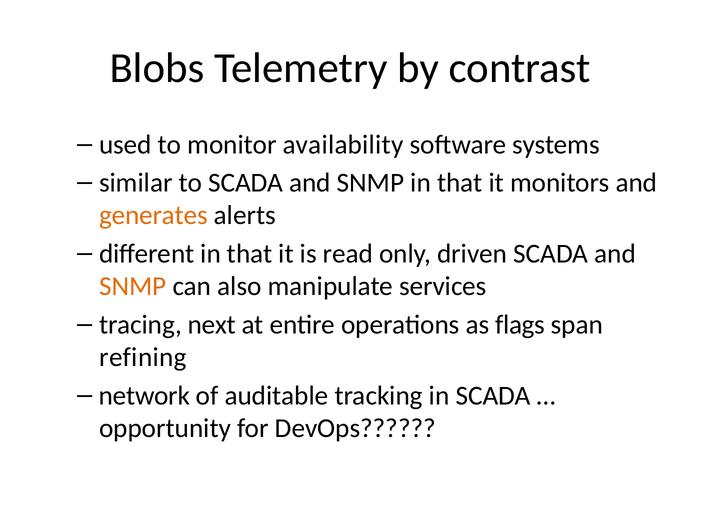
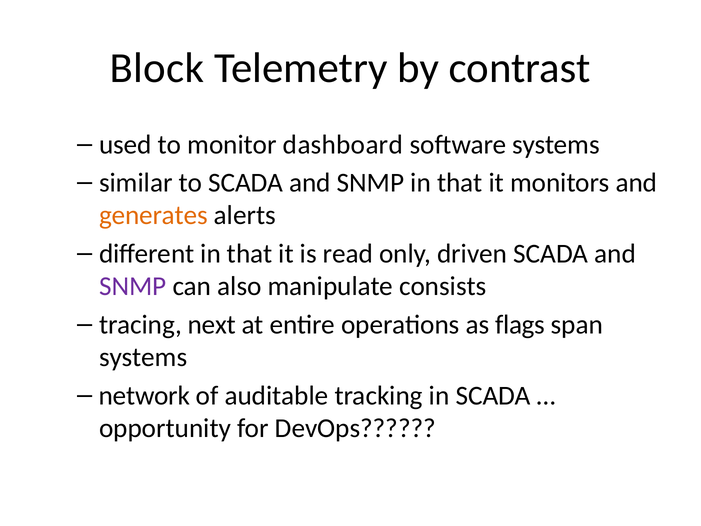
Blobs: Blobs -> Block (157, 68)
availability: availability -> dashboard (343, 144)
SNMP colour: orange -> purple (133, 286)
services: services -> consists (443, 286)
refining: refining -> systems (143, 357)
